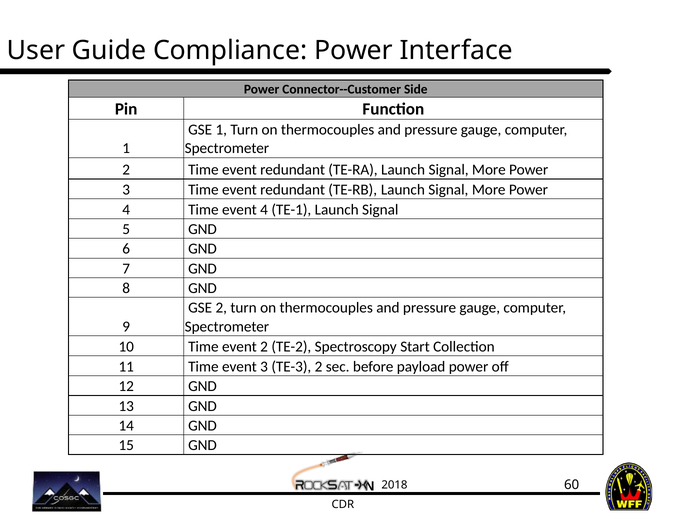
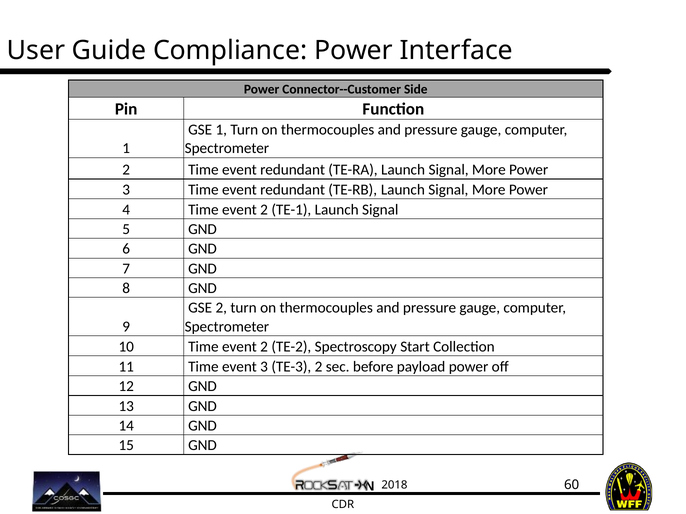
4 Time event 4: 4 -> 2 (264, 210)
